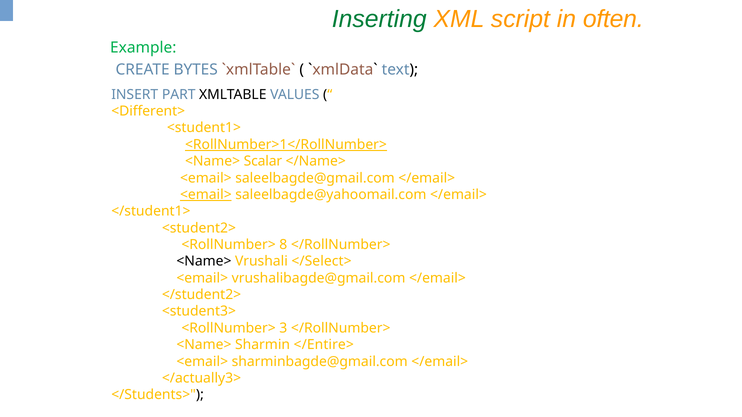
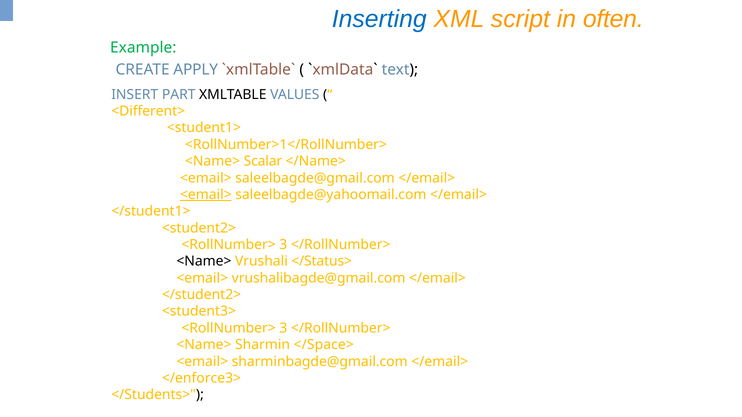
Inserting colour: green -> blue (379, 19)
BYTES: BYTES -> APPLY (196, 70)
<RollNumber>1</RollNumber> underline: present -> none (286, 145)
8: 8 -> 3 (283, 245)
</Select>: </Select> -> </Status> (322, 262)
</Entire>: </Entire> -> </Space> (324, 345)
</actually3>: </actually3> -> </enforce3> (201, 378)
